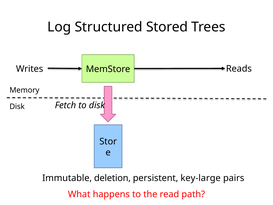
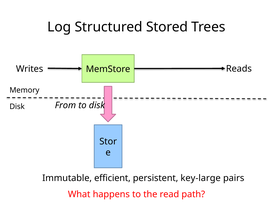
Fetch: Fetch -> From (65, 105)
deletion: deletion -> efficient (112, 178)
